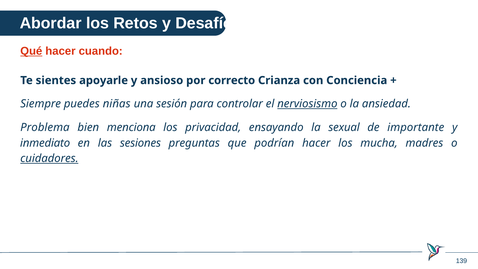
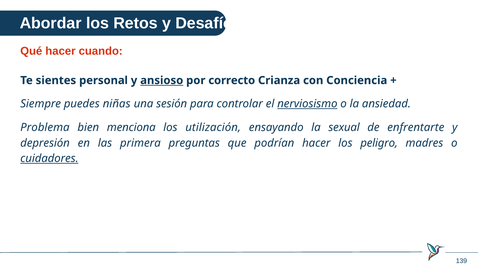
Qué underline: present -> none (31, 51)
apoyarle: apoyarle -> personal (104, 80)
ansioso underline: none -> present (162, 80)
privacidad: privacidad -> utilización (213, 127)
importante: importante -> enfrentarte (416, 127)
inmediato: inmediato -> depresión (45, 143)
sesiones: sesiones -> primera (140, 143)
mucha: mucha -> peligro (379, 143)
